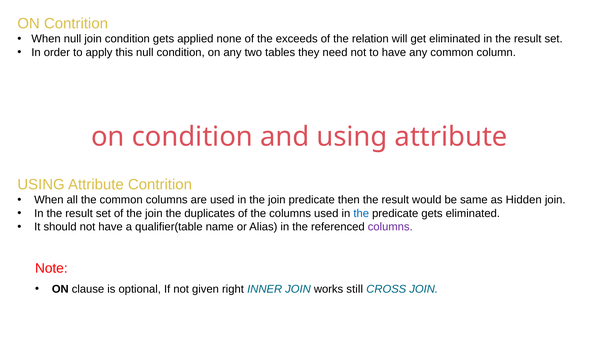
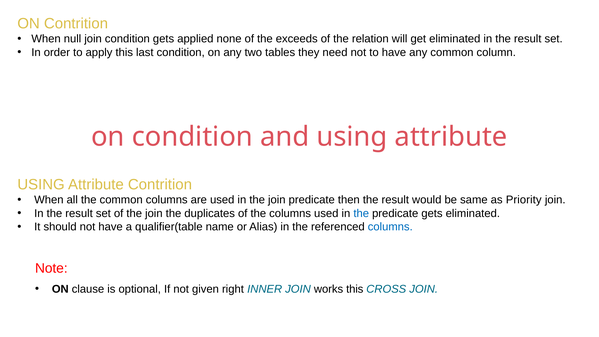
this null: null -> last (145, 52)
Hidden: Hidden -> Priority (524, 200)
columns colour: purple -> blue (390, 227)
works still: still -> this (355, 289)
